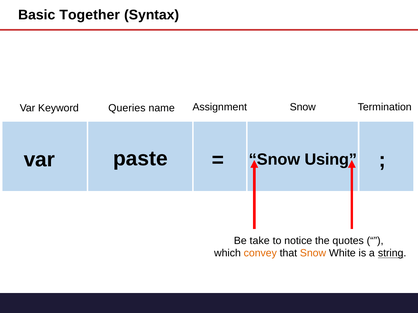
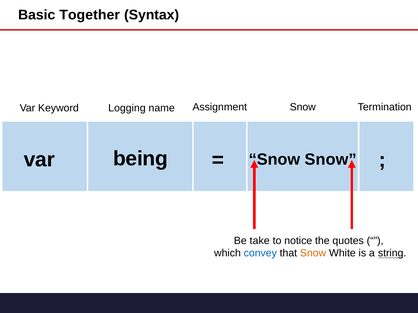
Queries: Queries -> Logging (127, 108)
paste: paste -> being (140, 159)
Snow Using: Using -> Snow (331, 160)
convey colour: orange -> blue (260, 254)
